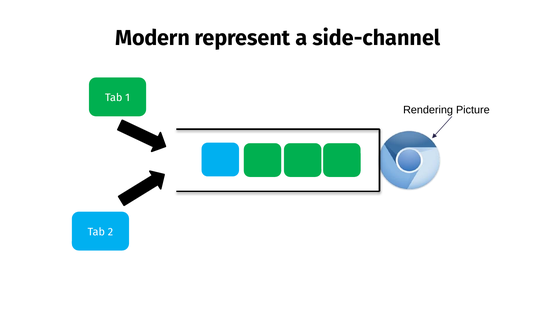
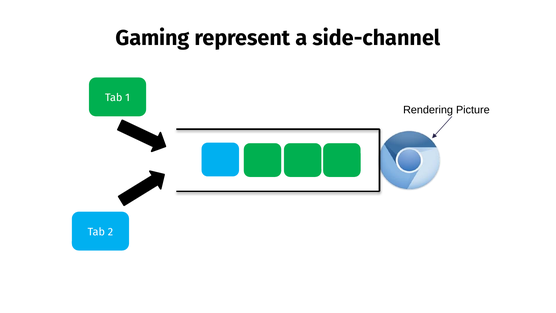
Modern: Modern -> Gaming (152, 38)
